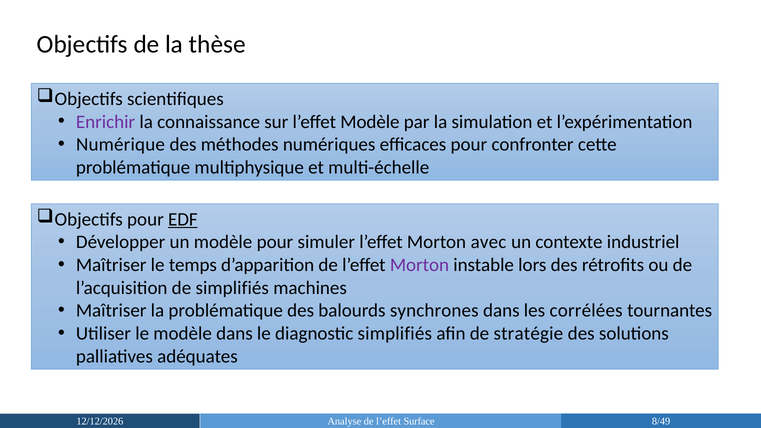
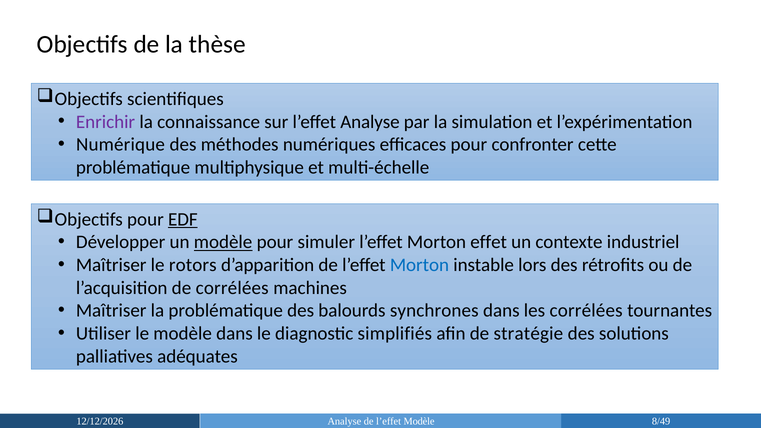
l’effet Modèle: Modèle -> Analyse (370, 122)
modèle underline: none -> present (223, 242)
avec: avec -> effet (489, 242)
temps: temps -> rotors (193, 265)
Morton colour: purple -> blue (419, 265)
de simplifiés: simplifiés -> corrélées (232, 288)
l’effet Surface: Surface -> Modèle (419, 422)
